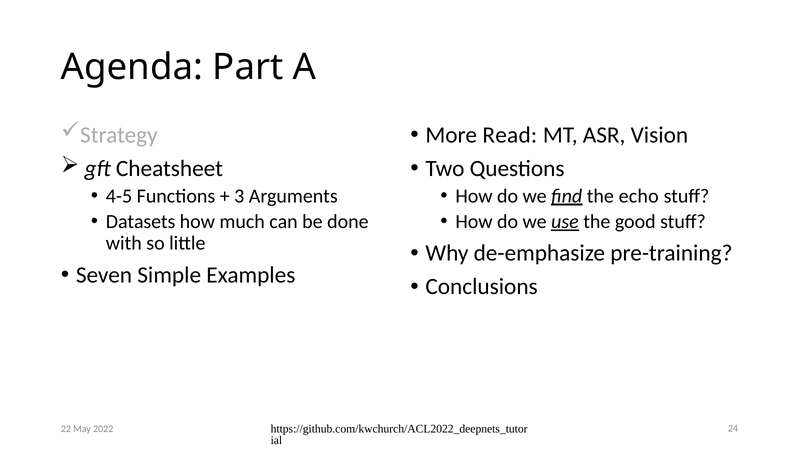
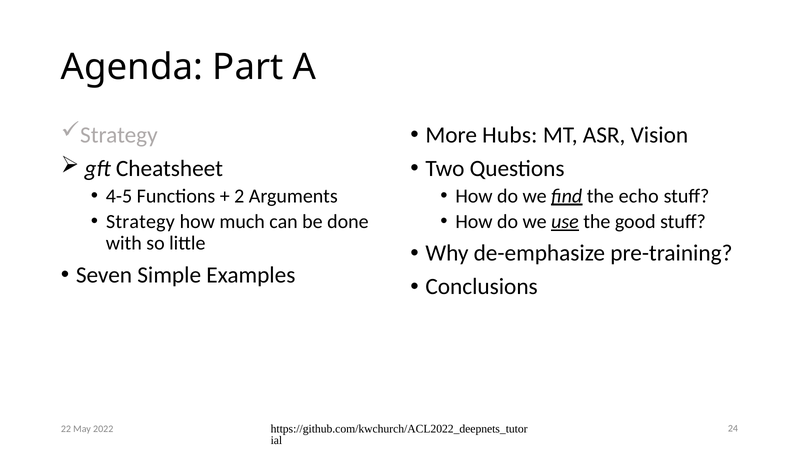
Read: Read -> Hubs (510, 135)
3: 3 -> 2 (239, 196)
Datasets: Datasets -> Strategy (140, 222)
